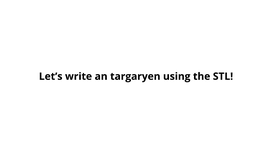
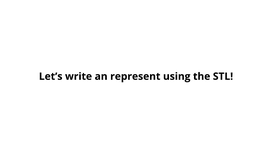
targaryen: targaryen -> represent (135, 76)
